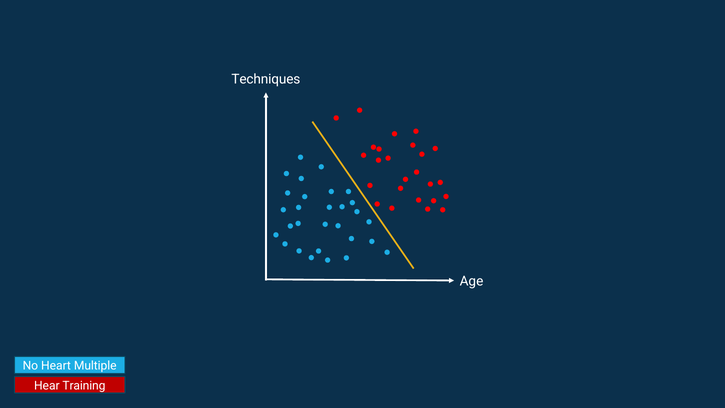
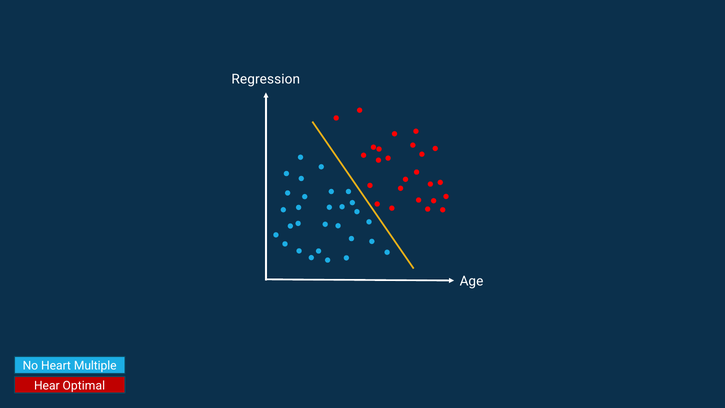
Techniques: Techniques -> Regression (266, 79)
Training: Training -> Optimal (84, 385)
